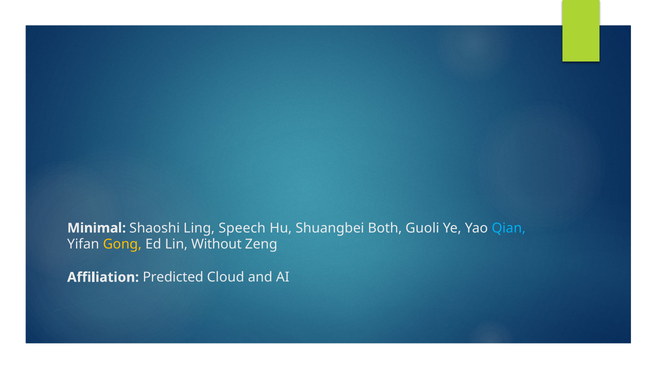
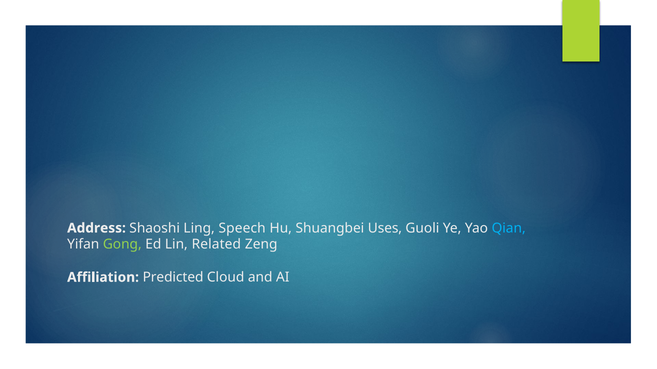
Minimal: Minimal -> Address (97, 228)
Both: Both -> Uses (385, 228)
Gong colour: yellow -> light green (122, 245)
Without: Without -> Related (216, 245)
